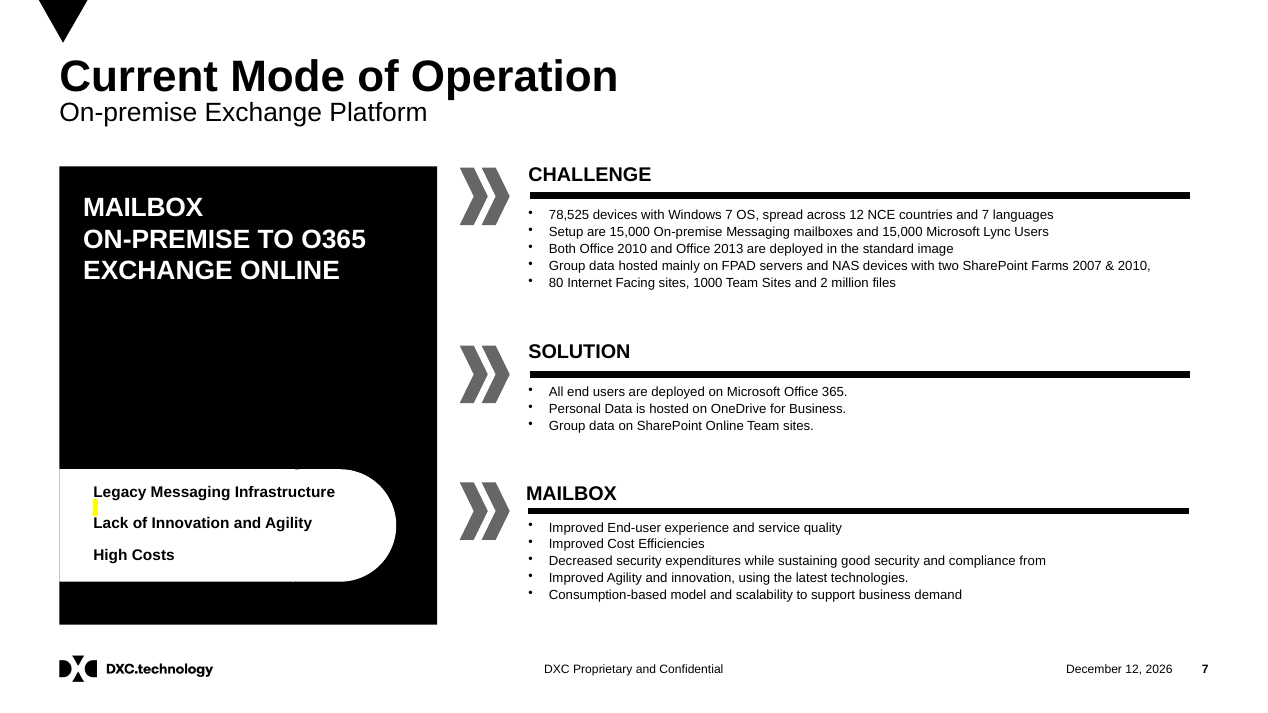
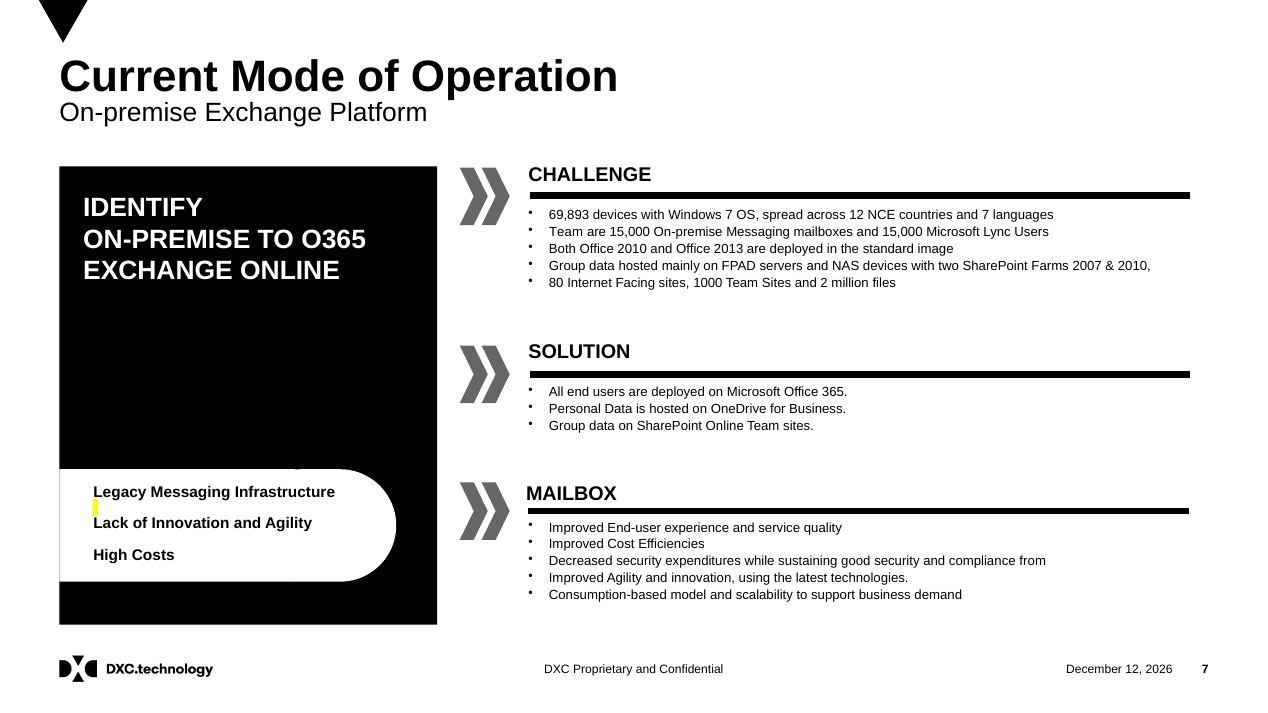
MAILBOX: MAILBOX -> IDENTIFY (143, 208)
78,525: 78,525 -> 69,893 (569, 215)
Setup: Setup -> Team (566, 232)
